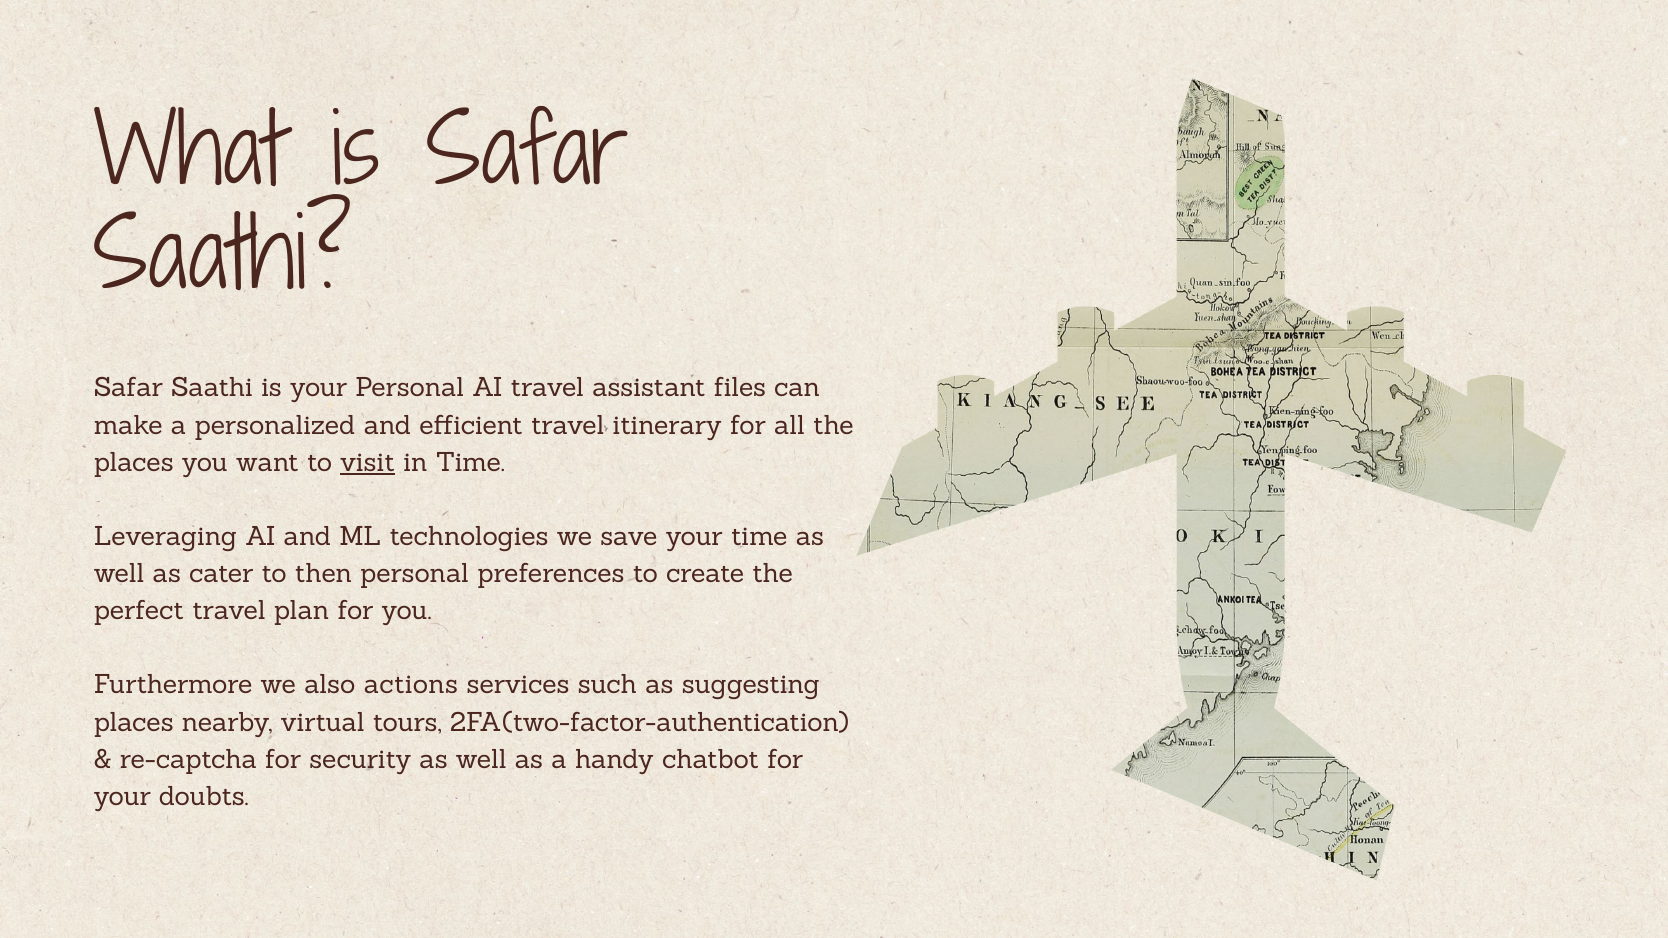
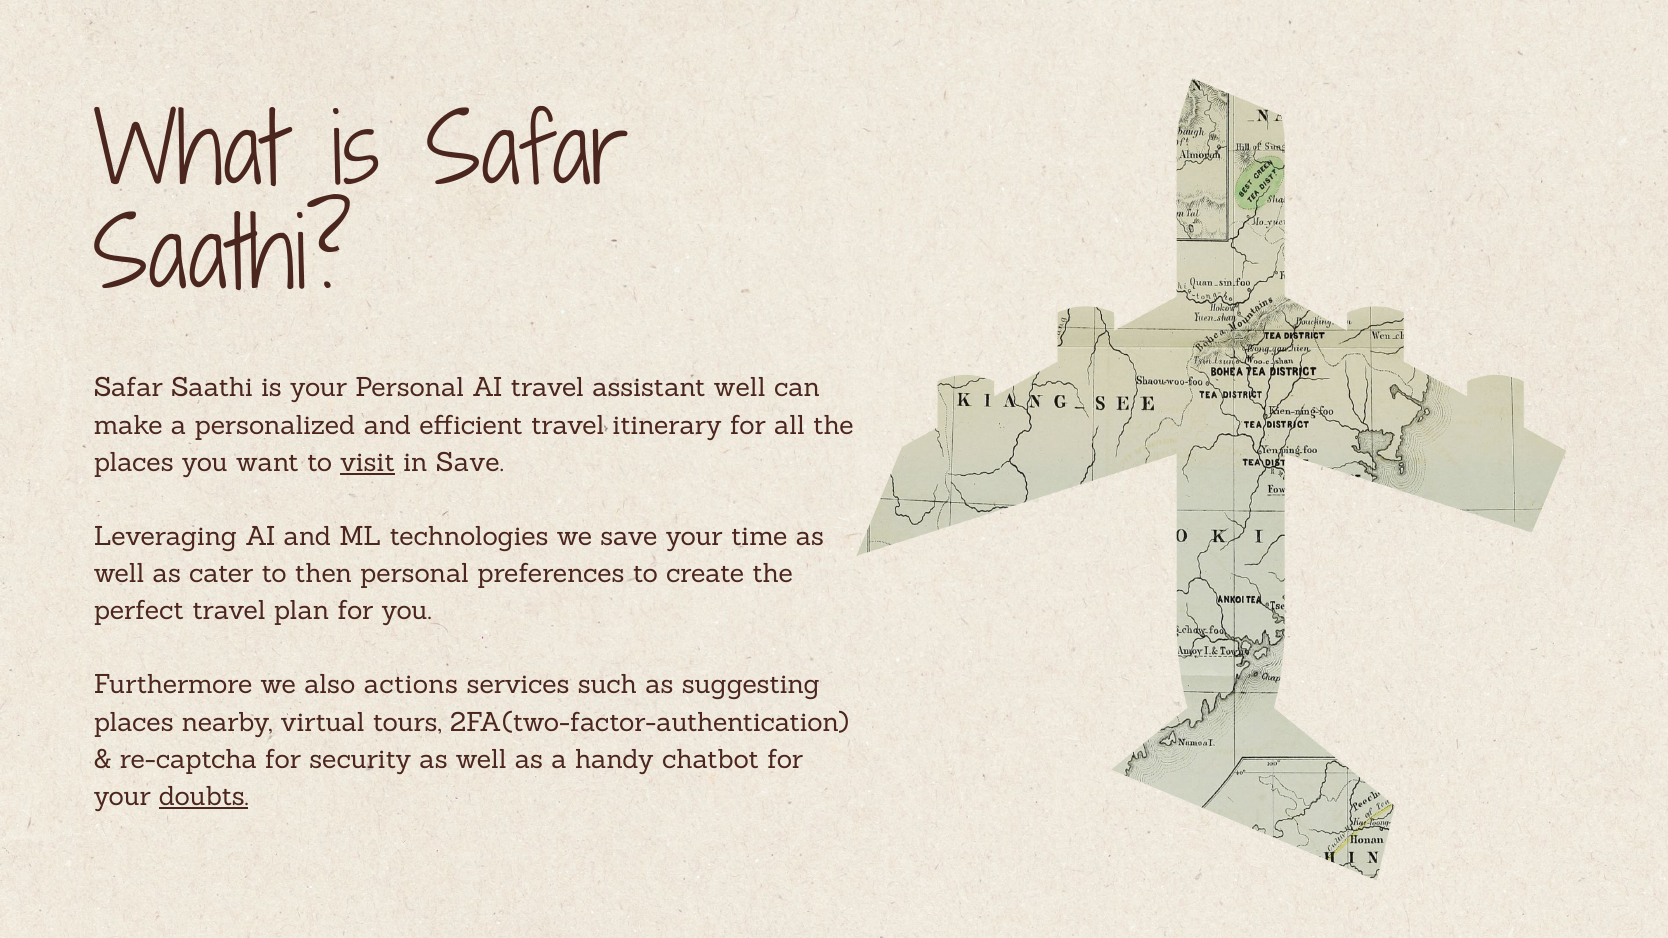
assistant files: files -> well (740, 388)
in Time: Time -> Save (470, 463)
doubts underline: none -> present (204, 797)
